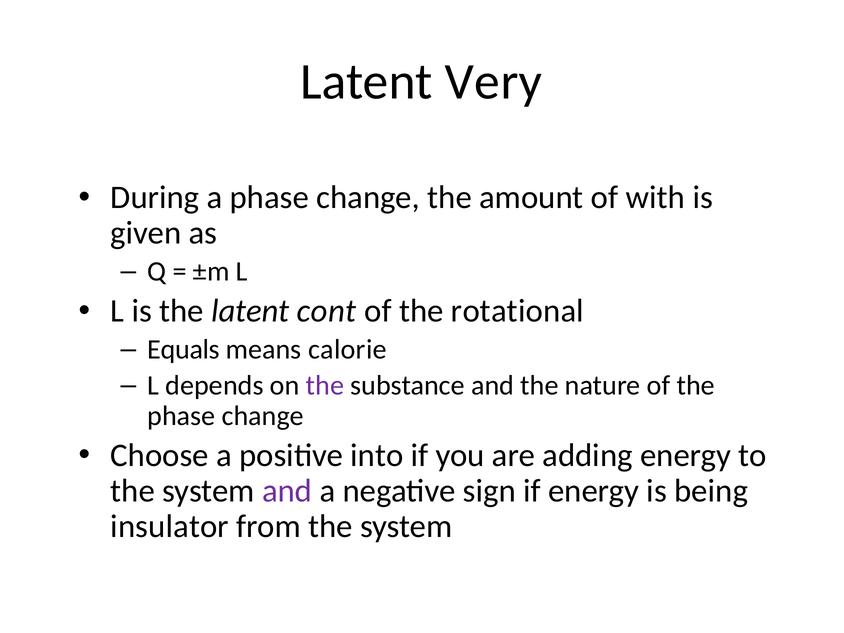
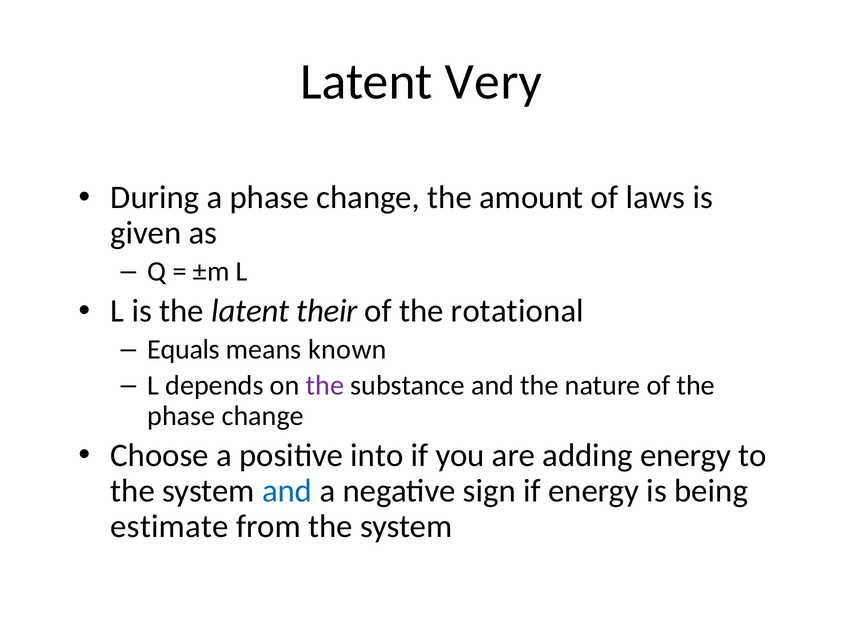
with: with -> laws (655, 198)
cont: cont -> their (327, 311)
calorie: calorie -> known (347, 350)
and colour: purple -> blue (287, 491)
insulator: insulator -> estimate (170, 526)
